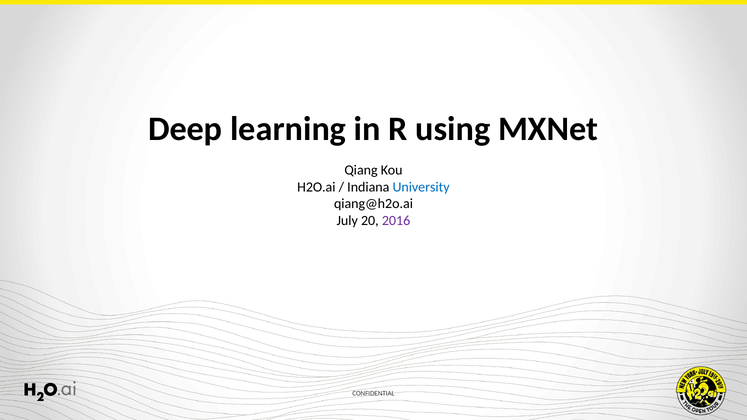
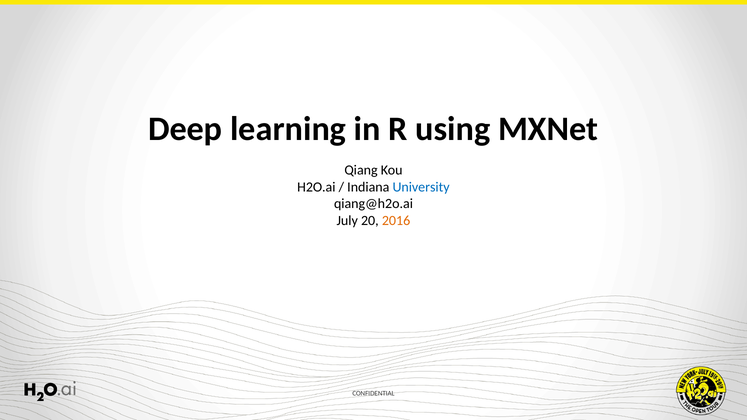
2016 colour: purple -> orange (396, 221)
